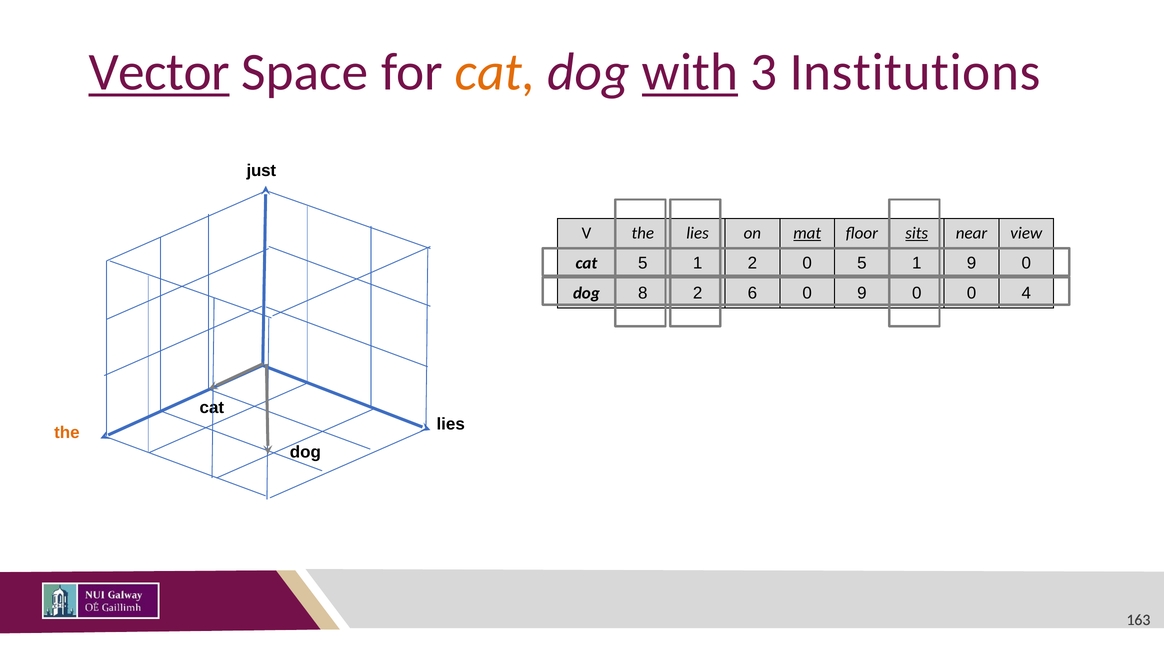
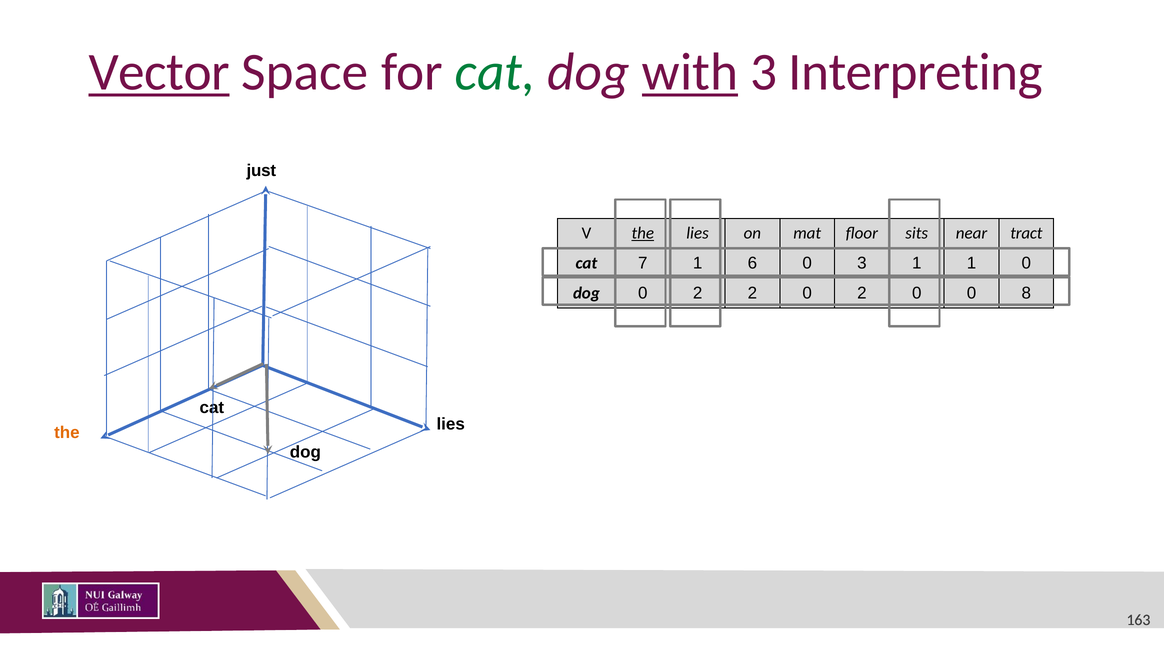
cat colour: orange -> green (495, 72)
Institutions: Institutions -> Interpreting (916, 72)
the underline: none -> present (643, 233)
mat underline: present -> none (807, 233)
sits underline: present -> none (917, 233)
view: view -> tract (1026, 233)
cat 5: 5 -> 7 (643, 263)
1 2: 2 -> 6 (752, 263)
0 5: 5 -> 3 (862, 263)
1 9: 9 -> 1 (972, 263)
dog 8: 8 -> 0 (643, 293)
2 6: 6 -> 2 (752, 293)
9: 9 -> 2 (862, 293)
4: 4 -> 8 (1026, 293)
